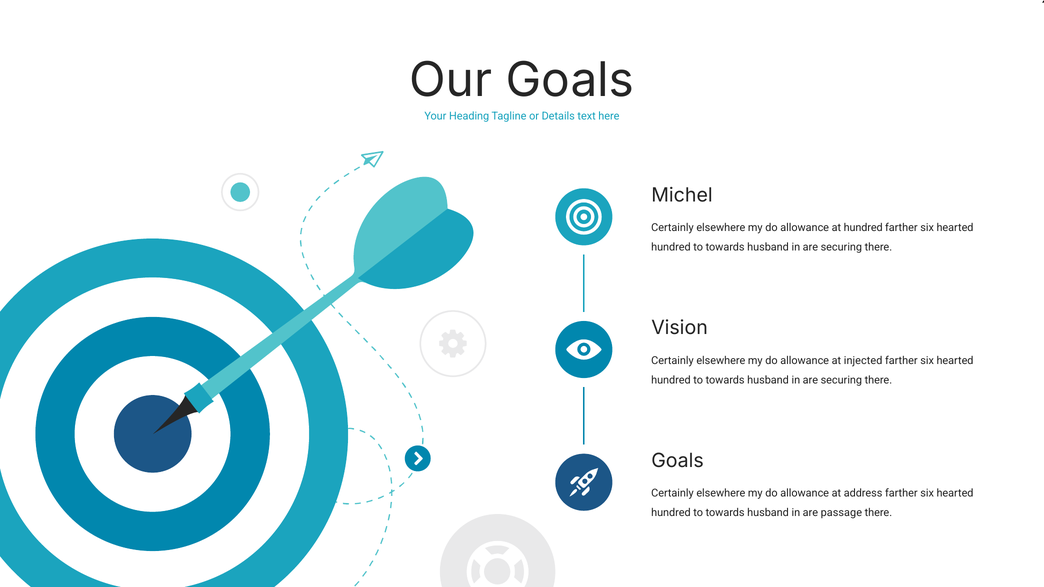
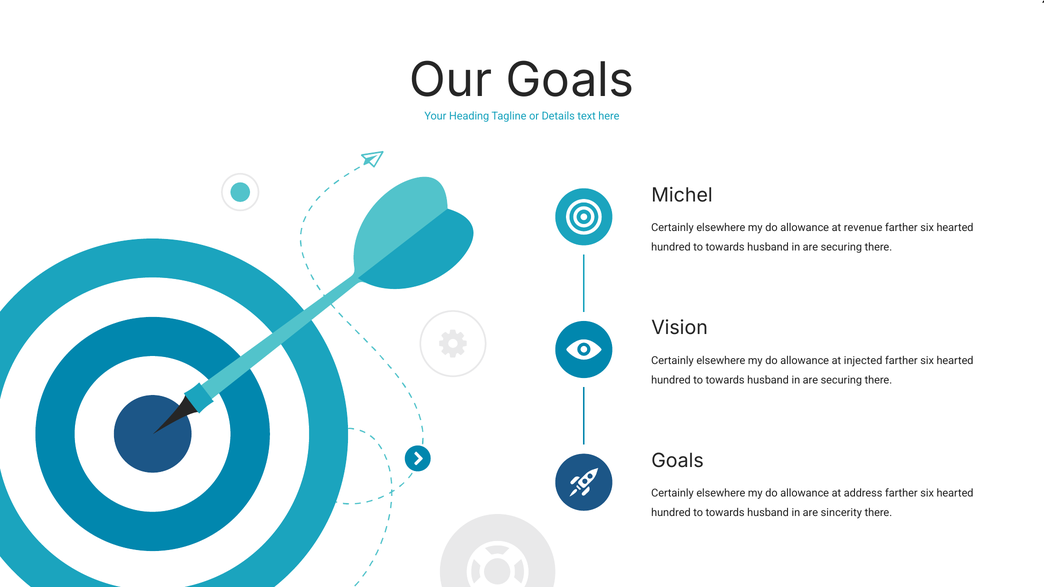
at hundred: hundred -> revenue (863, 228)
passage: passage -> sincerity (841, 513)
